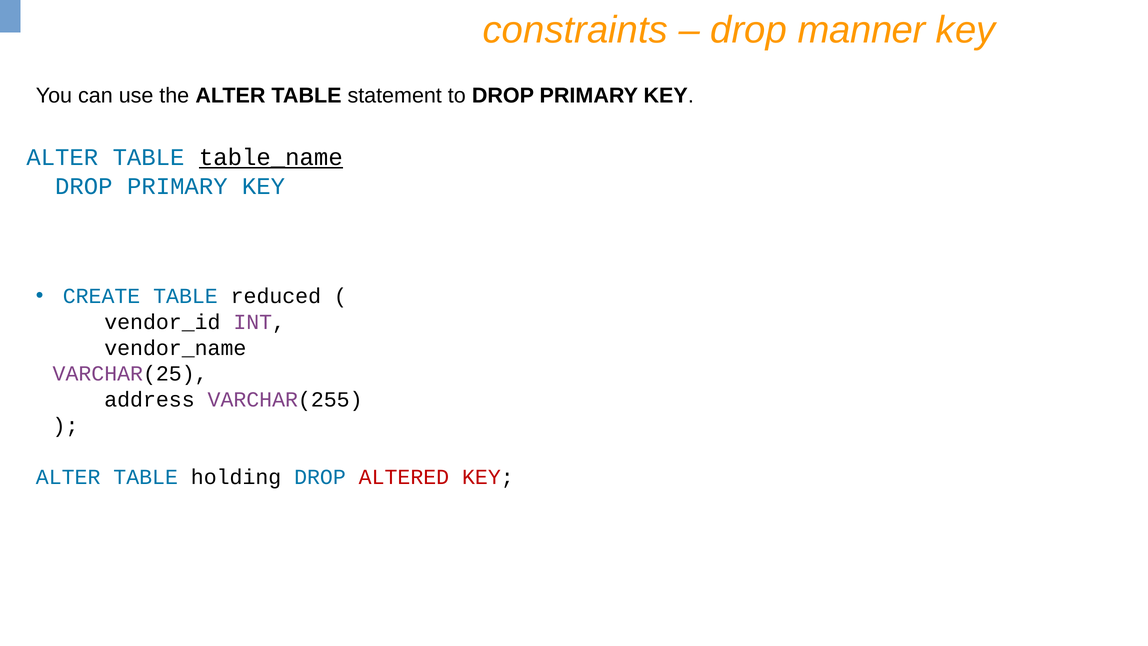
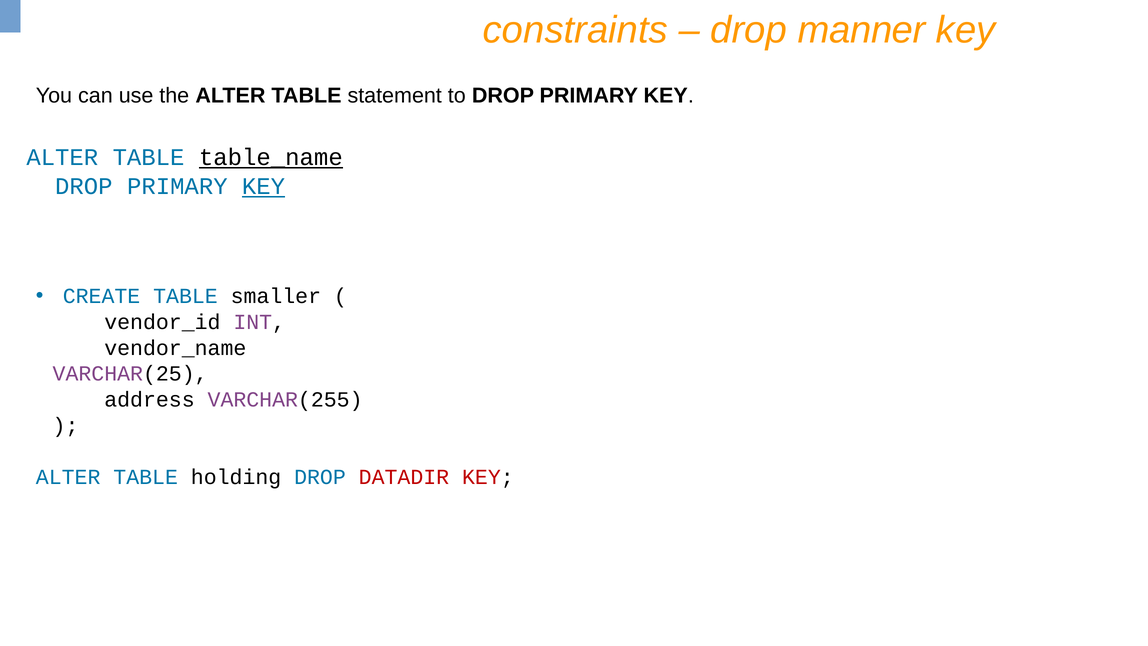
KEY underline: none -> present (263, 186)
reduced: reduced -> smaller (276, 296)
ALTERED: ALTERED -> DATADIR (404, 477)
